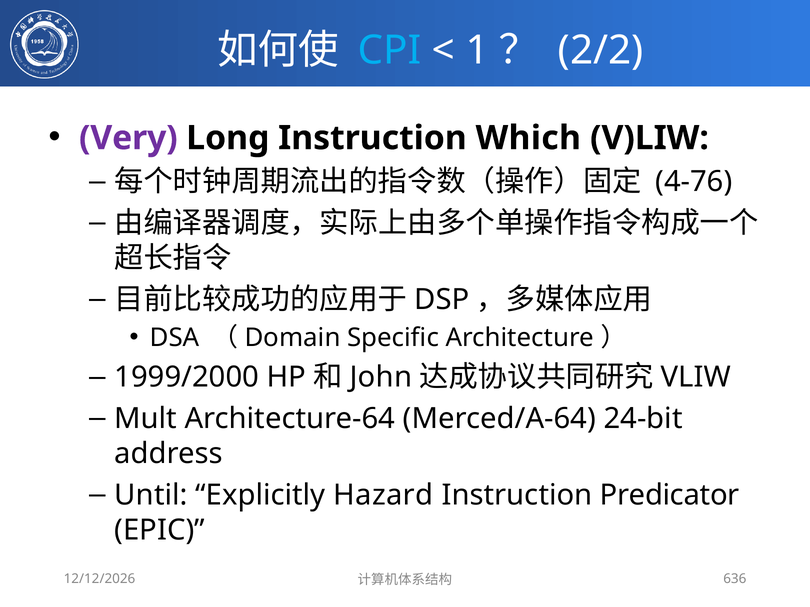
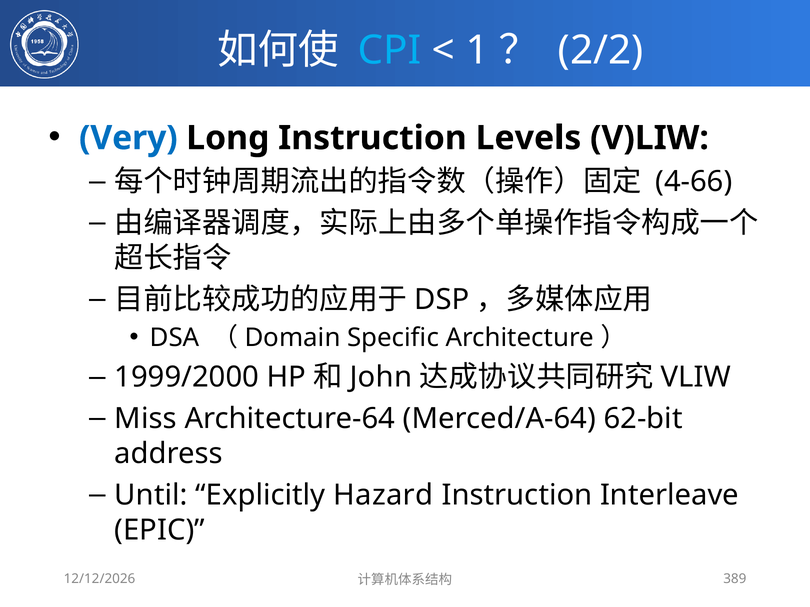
Very colour: purple -> blue (128, 138)
Which: Which -> Levels (528, 138)
4-76: 4-76 -> 4-66 (694, 182)
Mult: Mult -> Miss (146, 419)
24-bit: 24-bit -> 62-bit (643, 419)
Predicator: Predicator -> Interleave (669, 495)
636: 636 -> 389 (735, 579)
